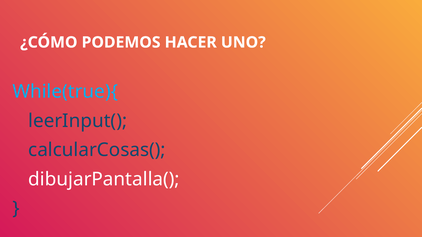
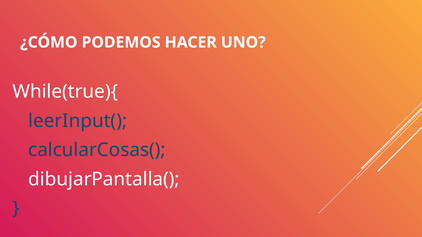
While(true){ colour: light blue -> white (65, 92)
